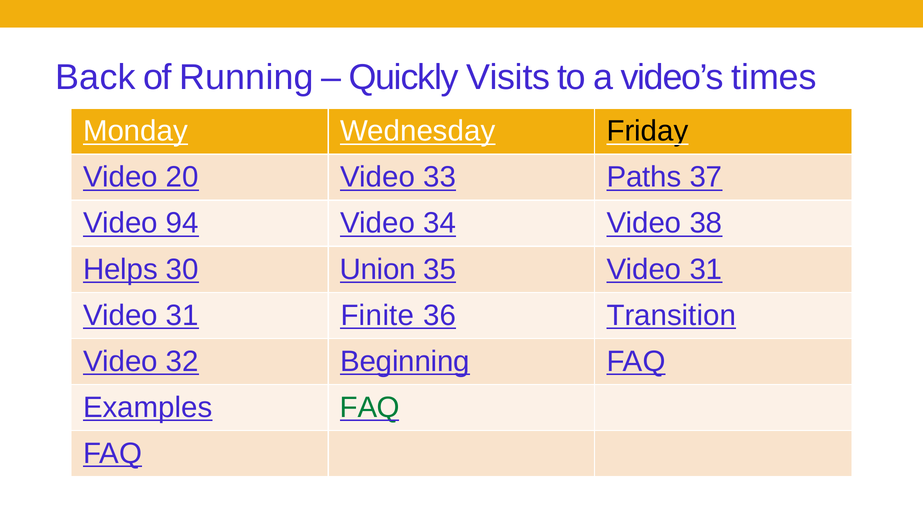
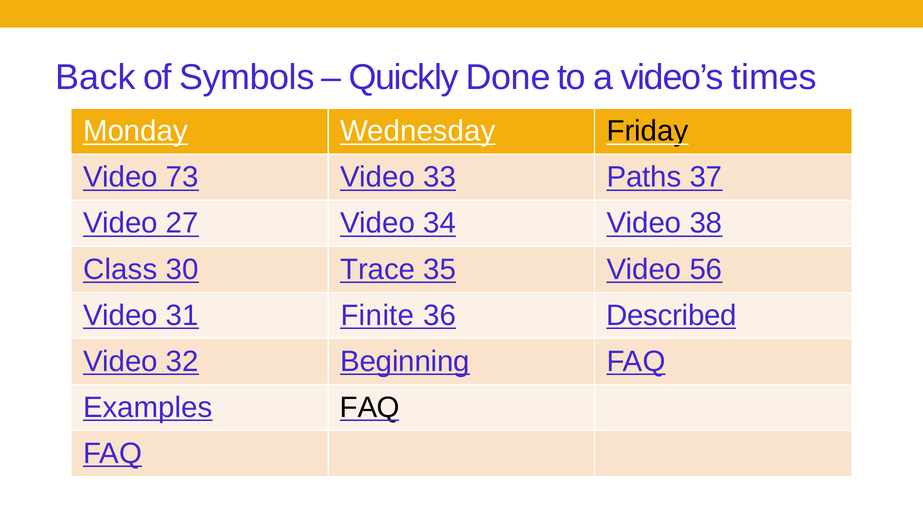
Running: Running -> Symbols (247, 78)
Visits: Visits -> Done (508, 78)
20: 20 -> 73 (182, 177)
94: 94 -> 27 (182, 223)
Helps: Helps -> Class (120, 269)
Union: Union -> Trace (378, 269)
35 Video 31: 31 -> 56 (706, 269)
Transition: Transition -> Described (671, 315)
FAQ colour: green -> black (370, 408)
